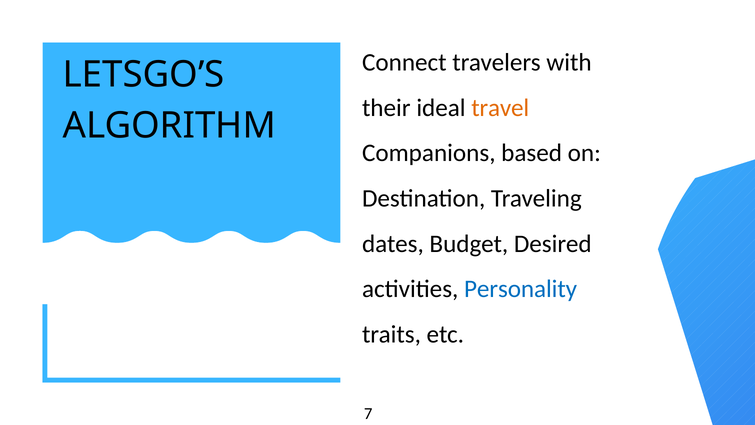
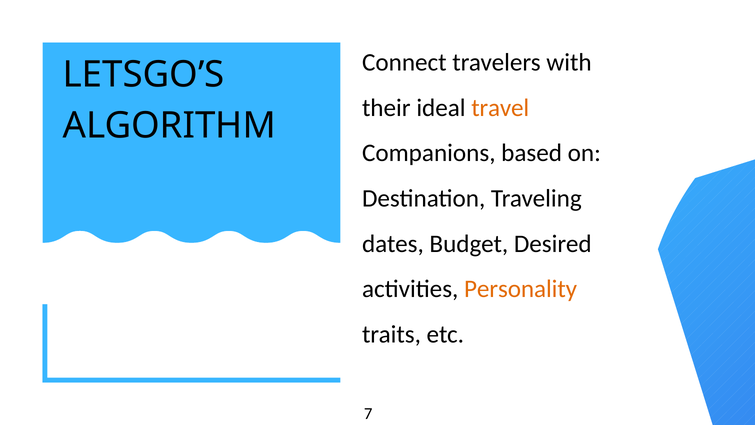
Personality colour: blue -> orange (521, 289)
